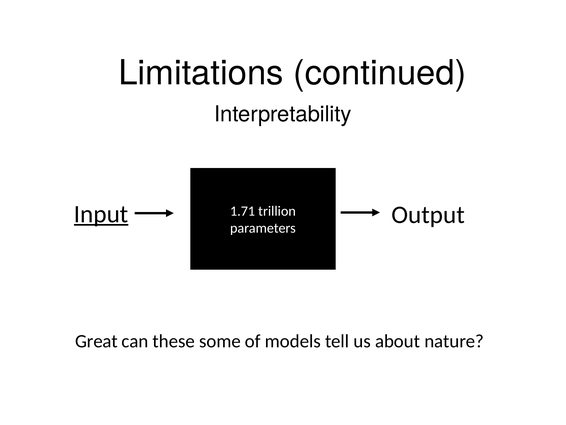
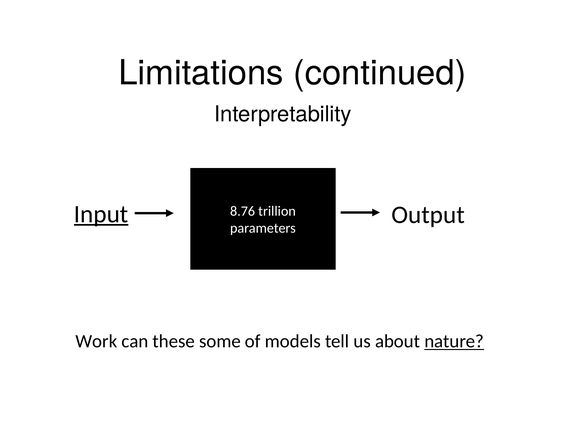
1.71: 1.71 -> 8.76 (243, 211)
Great: Great -> Work (96, 341)
nature underline: none -> present (454, 341)
